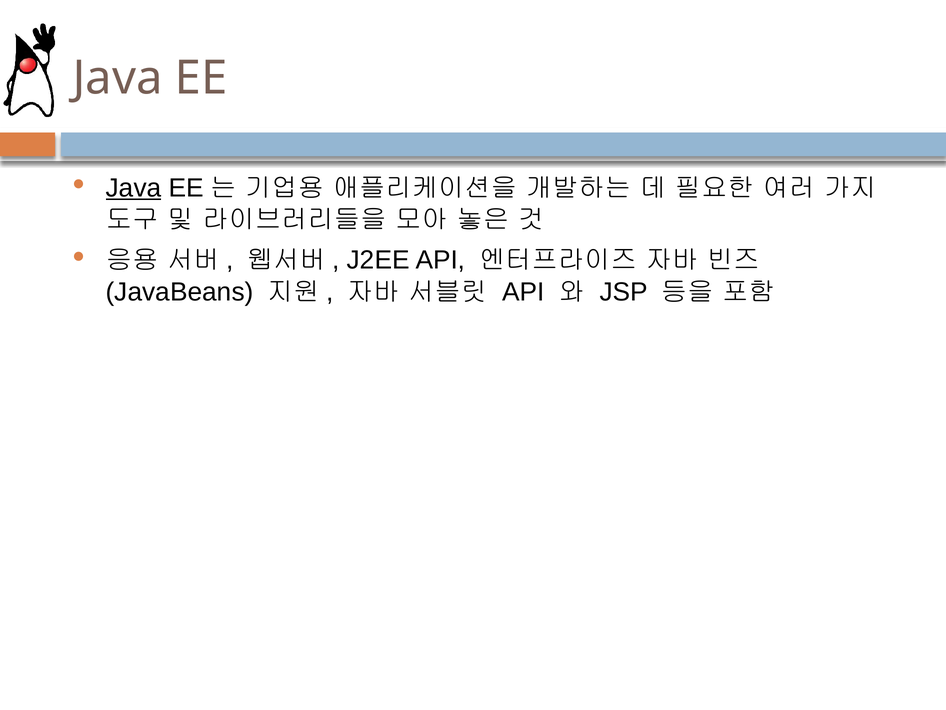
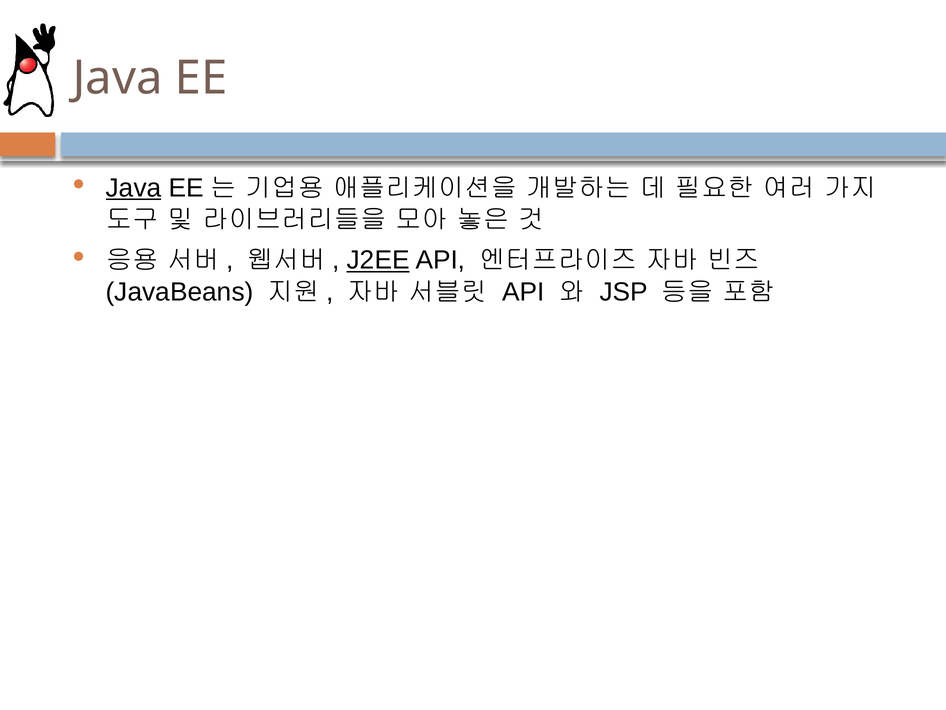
J2EE underline: none -> present (378, 260)
